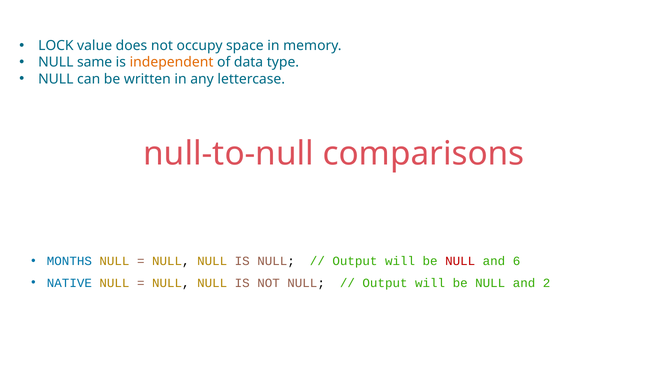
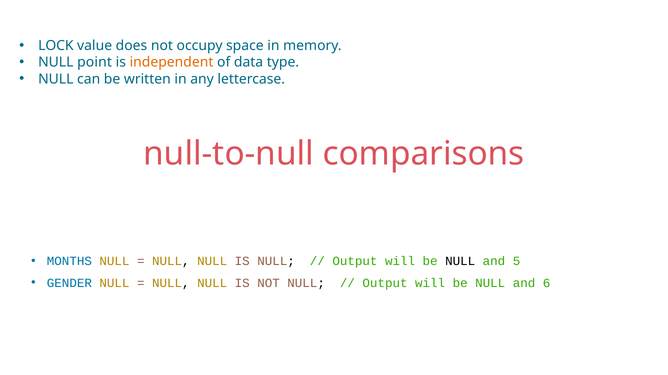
same: same -> point (95, 63)
NULL colour: red -> black (460, 262)
6: 6 -> 5 (517, 262)
NATIVE: NATIVE -> GENDER (69, 284)
2: 2 -> 6 (547, 284)
